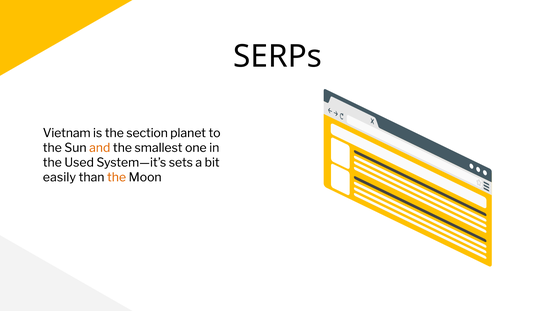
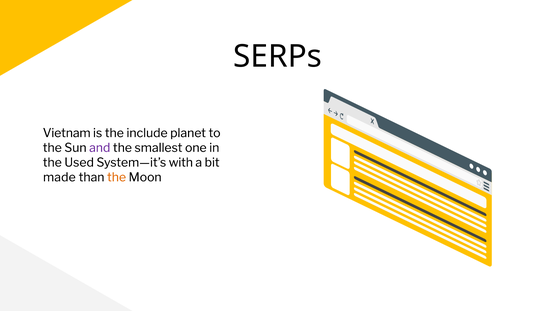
section: section -> include (147, 133)
and colour: orange -> purple (100, 148)
sets: sets -> with (181, 163)
easily: easily -> made (59, 177)
